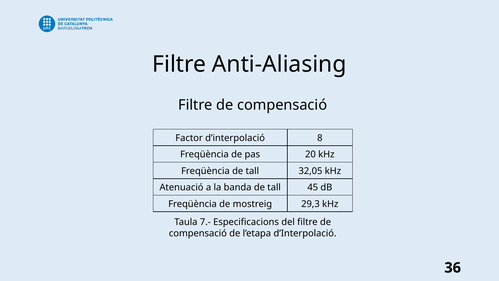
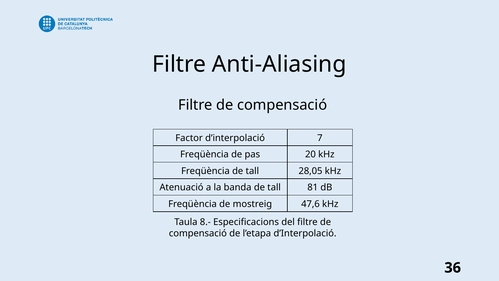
8: 8 -> 7 (320, 138)
32,05: 32,05 -> 28,05 (310, 171)
45: 45 -> 81 (313, 187)
29,3: 29,3 -> 47,6 (310, 204)
7.-: 7.- -> 8.- (205, 222)
